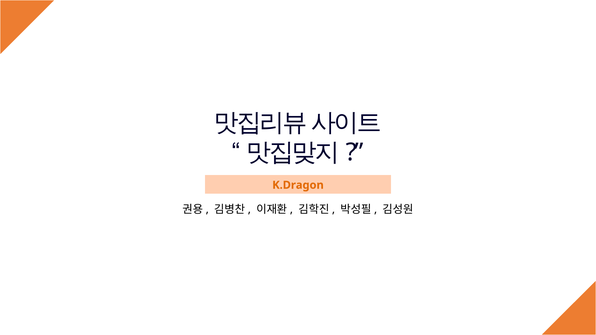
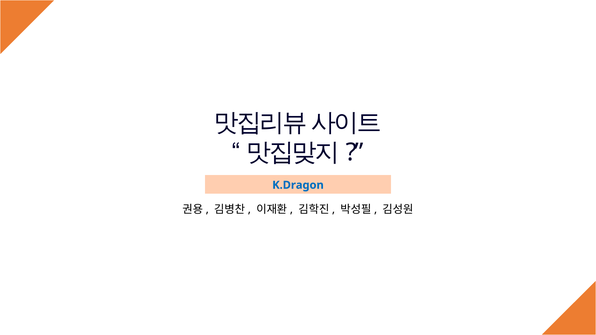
K.Dragon colour: orange -> blue (298, 185)
